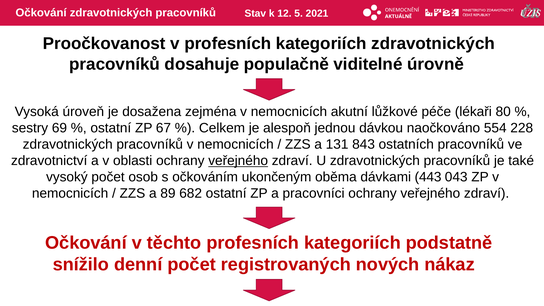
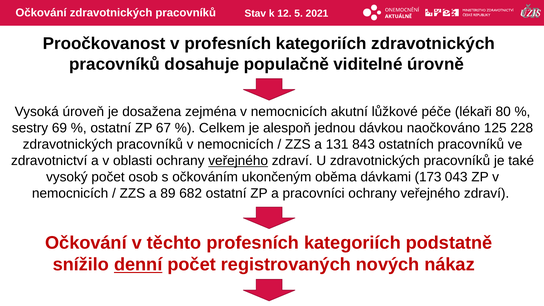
554: 554 -> 125 (495, 128)
443: 443 -> 173 (428, 177)
denní underline: none -> present (138, 265)
